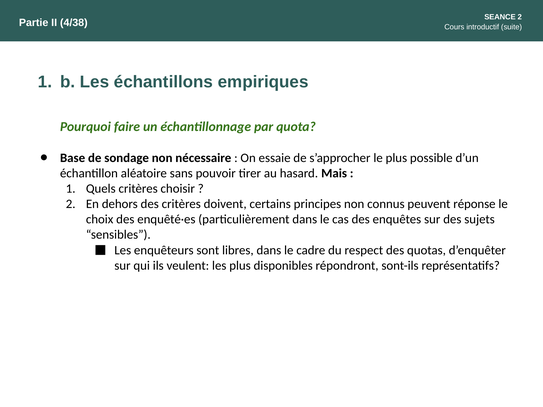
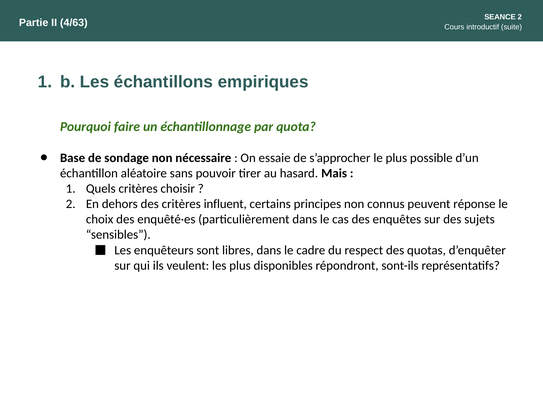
4/38: 4/38 -> 4/63 (74, 23)
doivent: doivent -> influent (225, 204)
